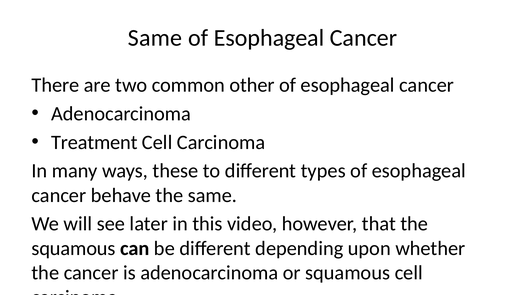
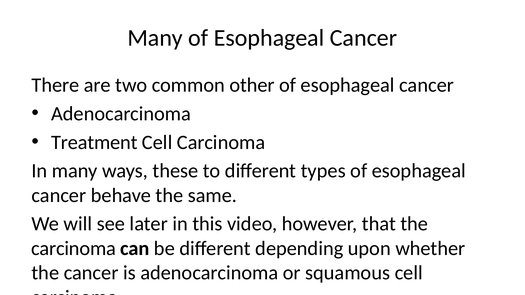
Same: Same -> Many (155, 38)
squamous: squamous -> carcinoma (74, 249)
